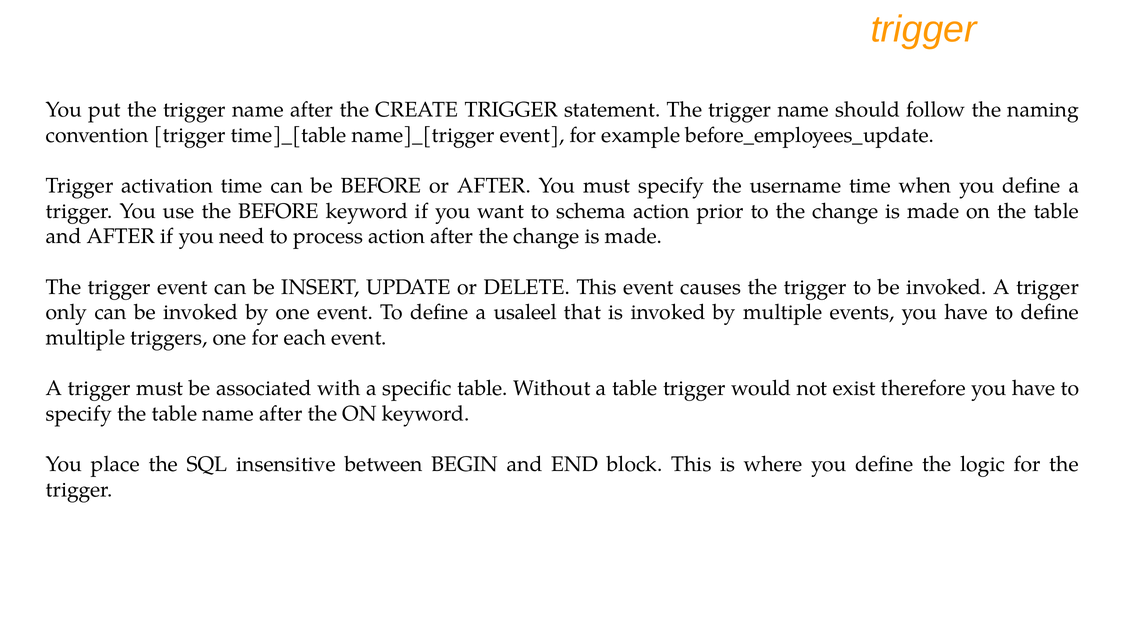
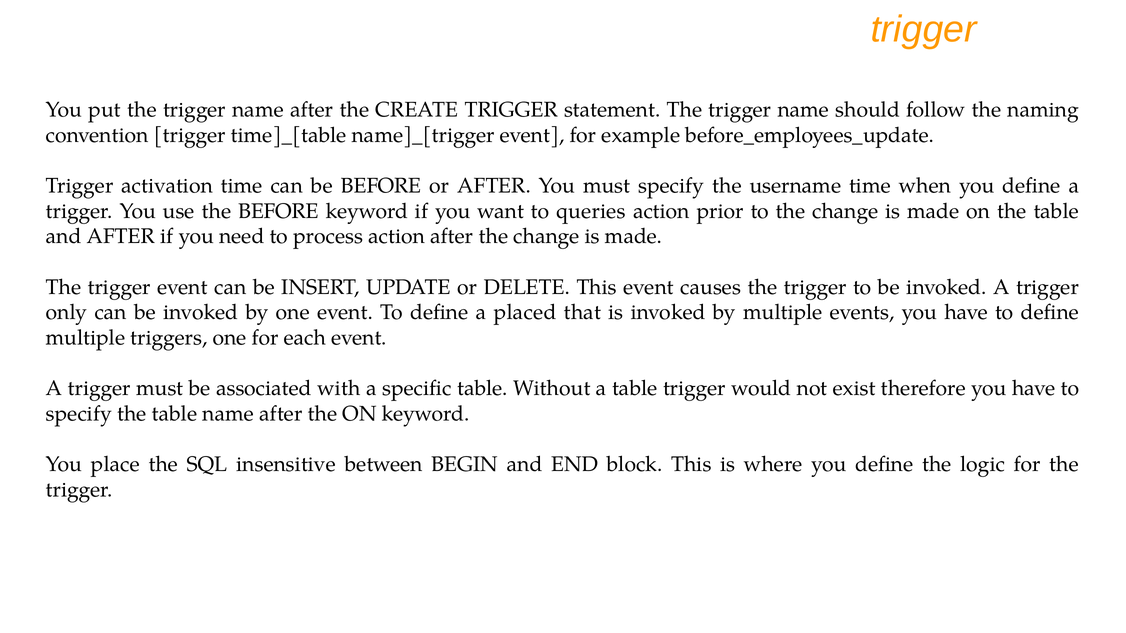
schema: schema -> queries (591, 211)
usaleel: usaleel -> placed (525, 313)
